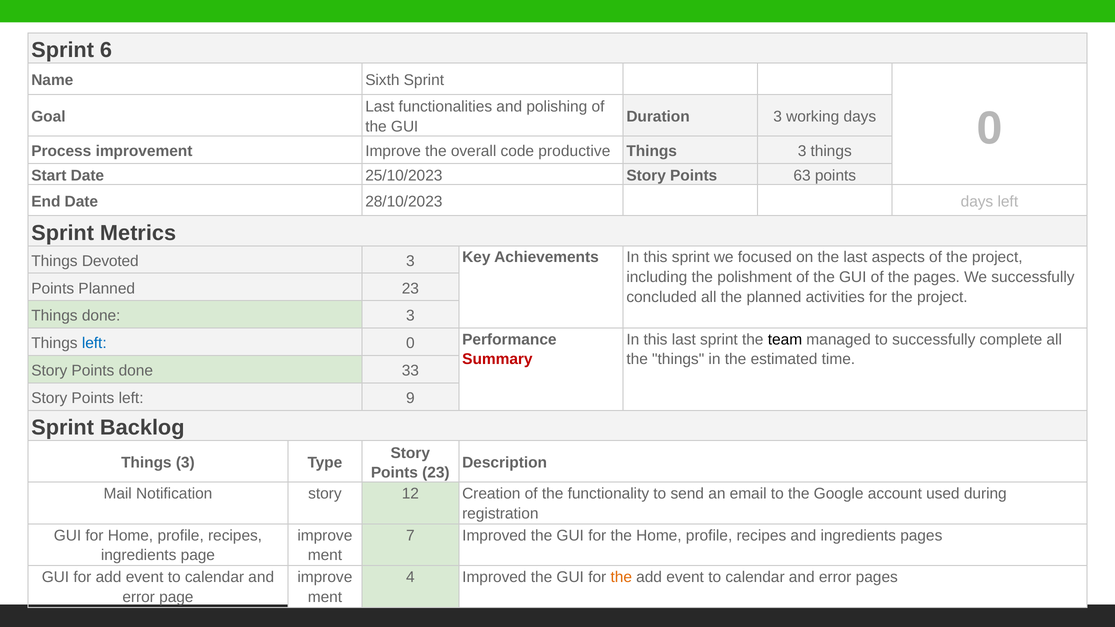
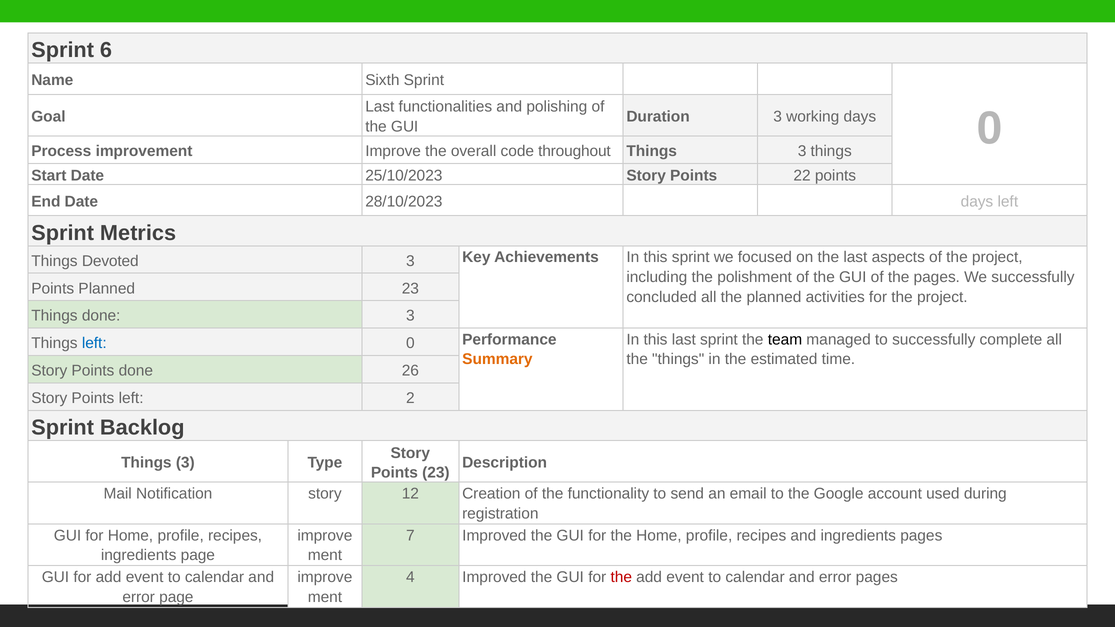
productive: productive -> throughout (574, 151)
63: 63 -> 22 (802, 176)
Summary colour: red -> orange (497, 360)
33: 33 -> 26 (410, 371)
9: 9 -> 2 (410, 398)
the colour: orange -> red (621, 577)
